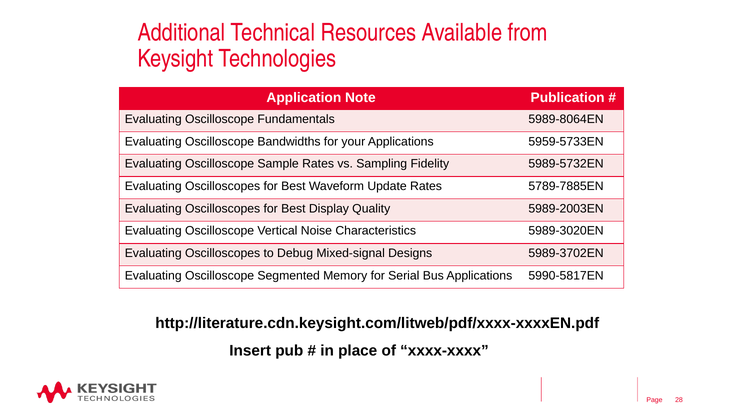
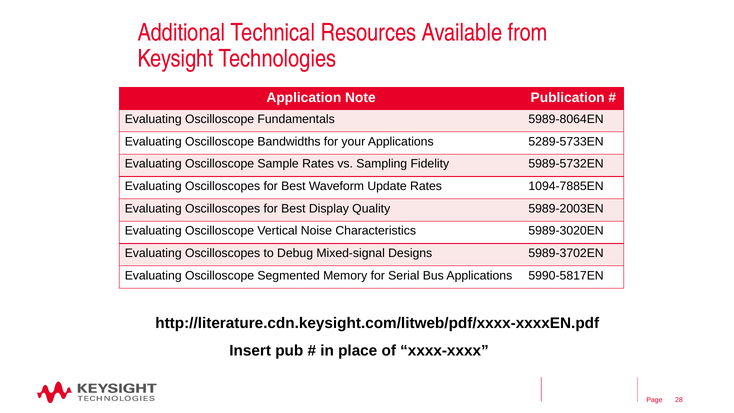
5959-5733EN: 5959-5733EN -> 5289-5733EN (566, 142)
5789-7885EN: 5789-7885EN -> 1094-7885EN (566, 186)
